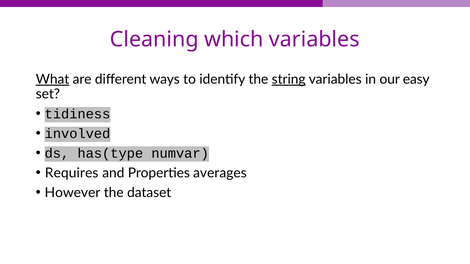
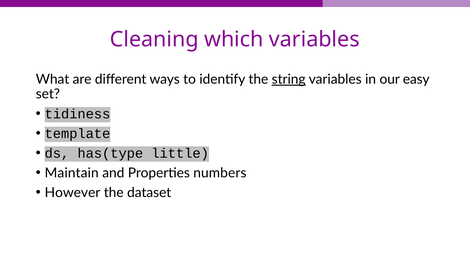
What underline: present -> none (53, 79)
involved: involved -> template (77, 134)
numvar: numvar -> little (180, 153)
Requires: Requires -> Maintain (72, 173)
averages: averages -> numbers (220, 173)
